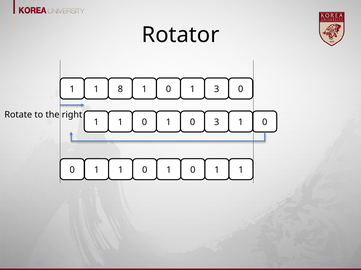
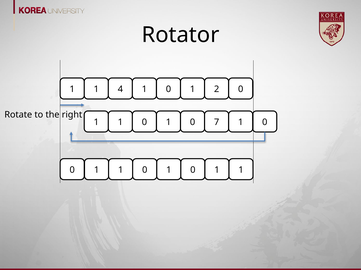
8: 8 -> 4 (120, 89)
1 3: 3 -> 2 (217, 89)
0 3: 3 -> 7 (217, 122)
